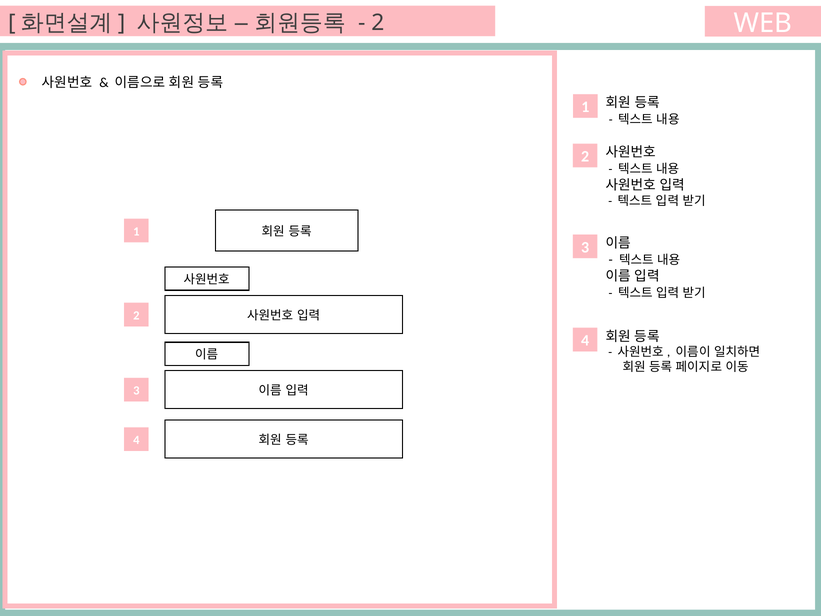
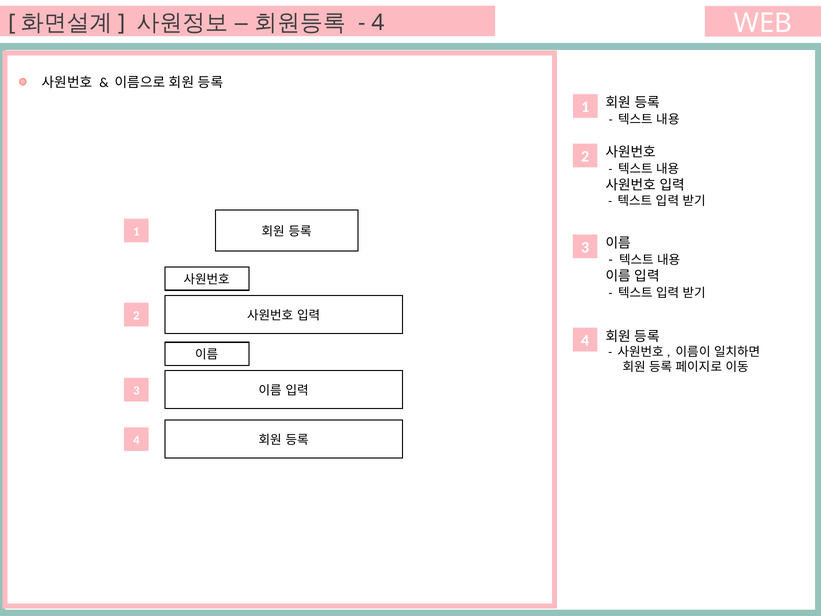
2: 2 -> 4 (378, 23)
